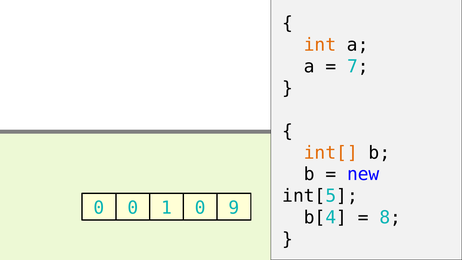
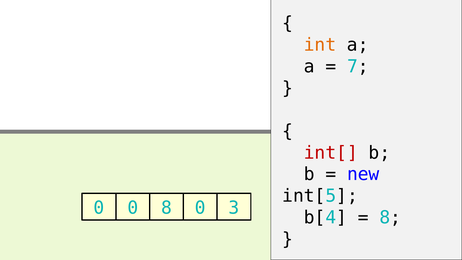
int[ colour: orange -> red (331, 153)
0 1: 1 -> 8 (167, 208)
9: 9 -> 3 (234, 208)
